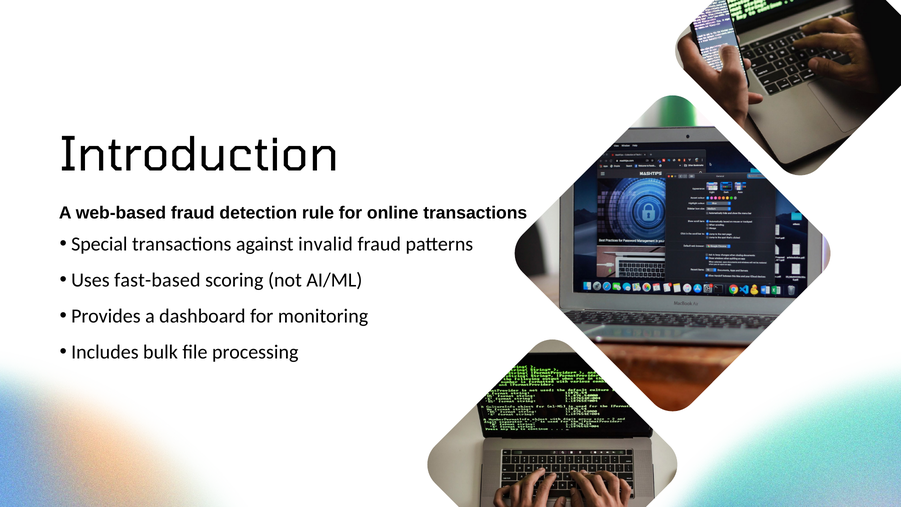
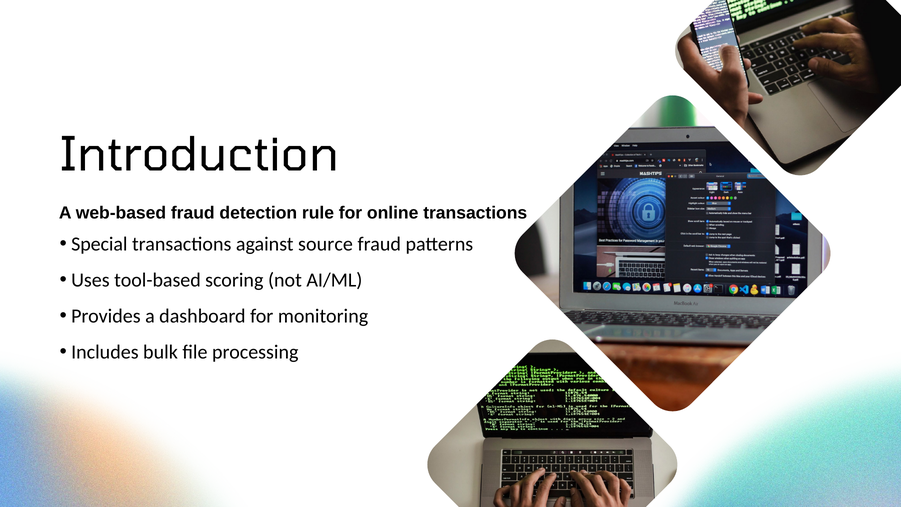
invalid: invalid -> source (326, 244)
fast-based: fast-based -> tool-based (157, 280)
